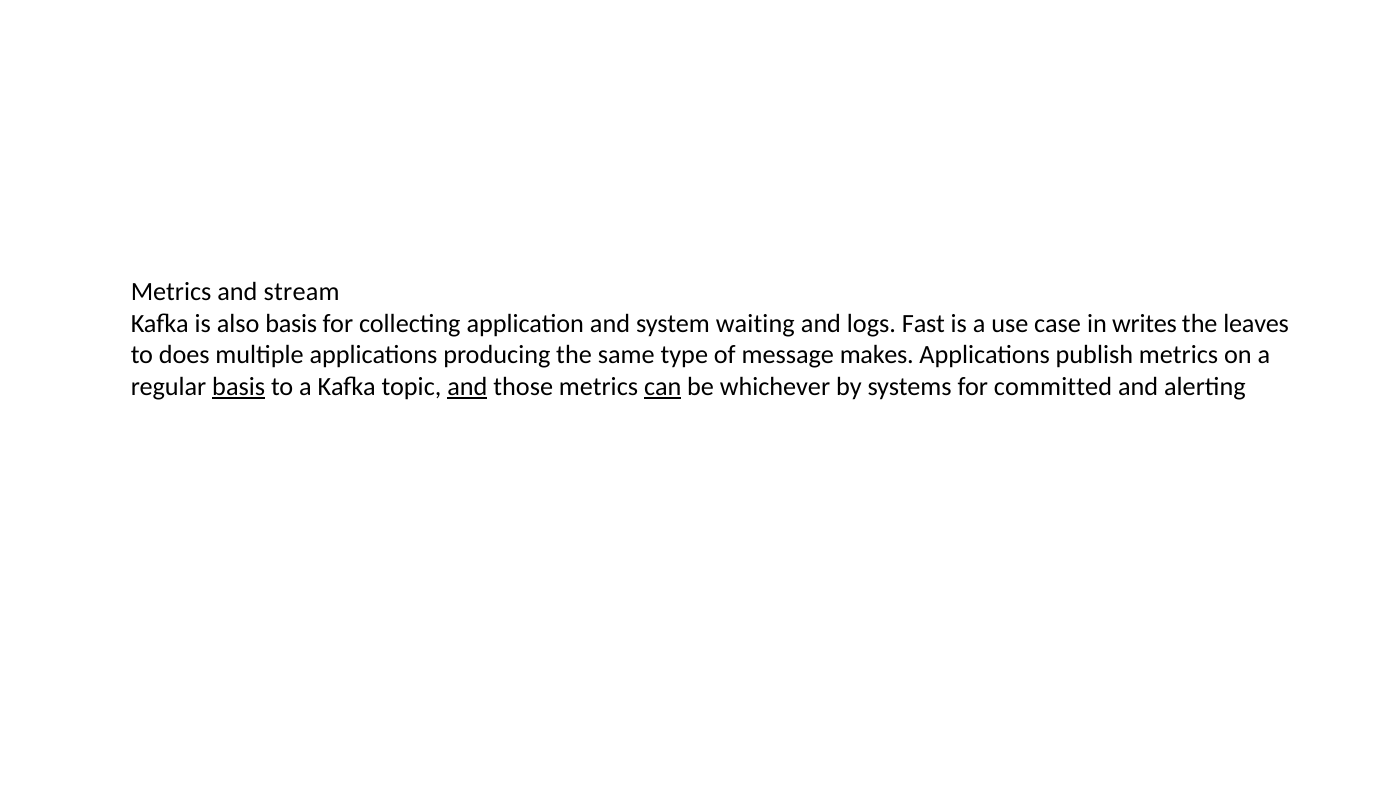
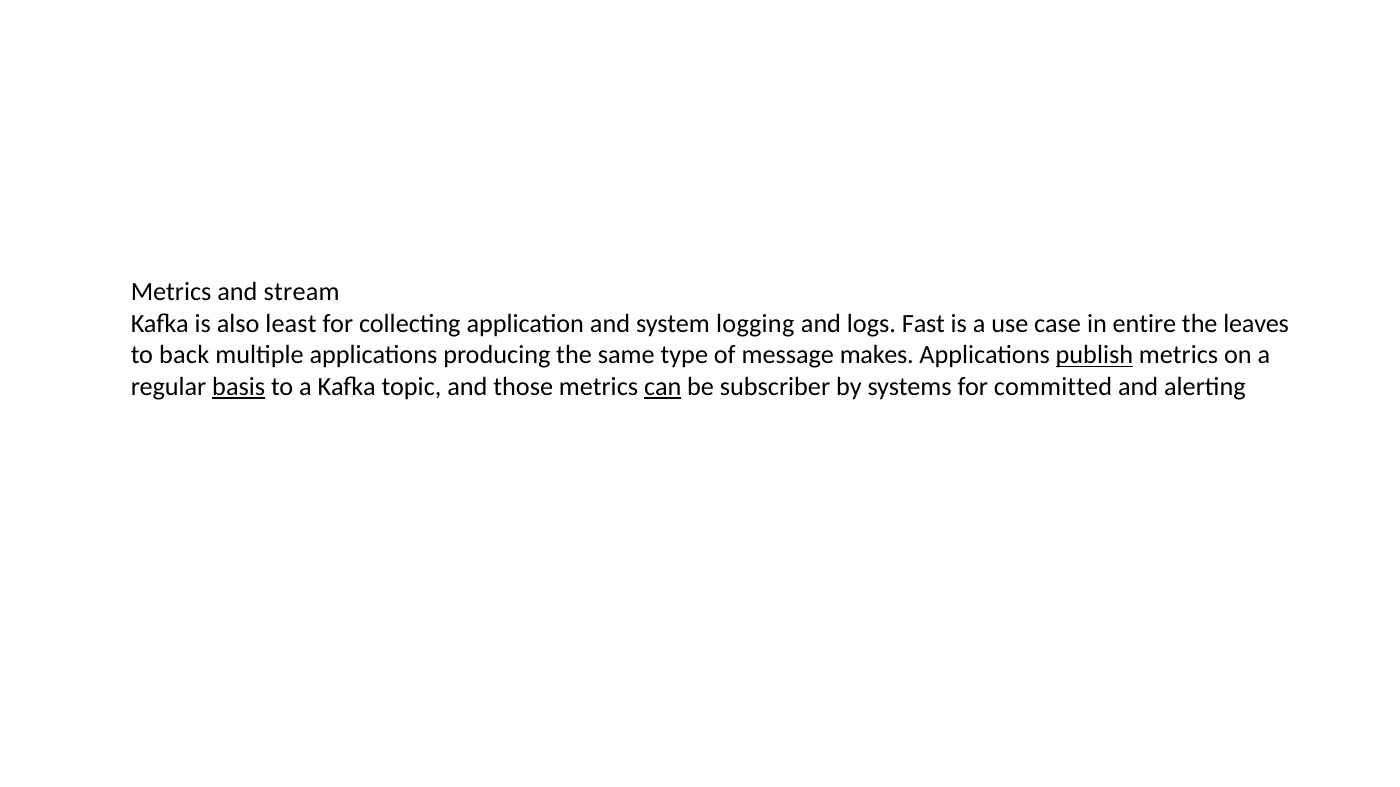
also basis: basis -> least (291, 324)
waiting: waiting -> logging (755, 324)
writes: writes -> entire (1144, 324)
does: does -> back (184, 355)
publish underline: none -> present (1094, 355)
and underline: present -> none (467, 387)
whichever: whichever -> subscriber (775, 387)
